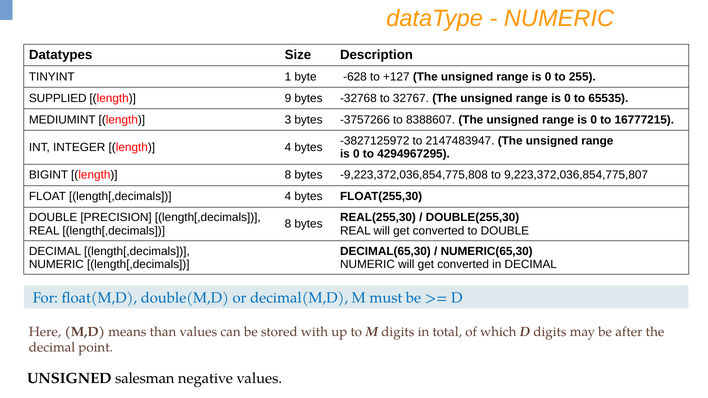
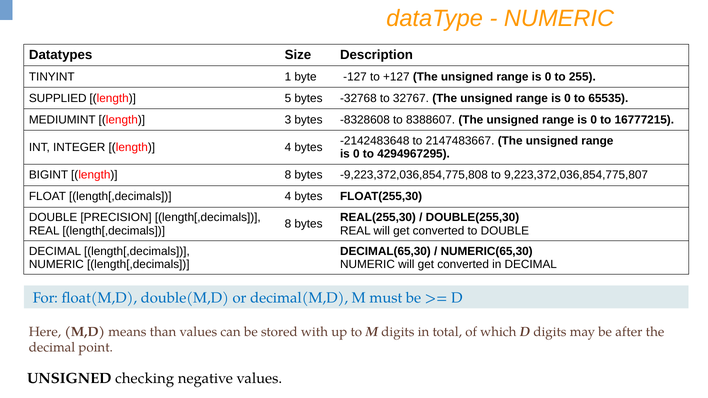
-628: -628 -> -127 (355, 77)
9: 9 -> 5 (288, 98)
-3757266: -3757266 -> -8328608 (365, 120)
-3827125972: -3827125972 -> -2142483648 (375, 141)
2147483947: 2147483947 -> 2147483667 (460, 141)
salesman: salesman -> checking (145, 379)
